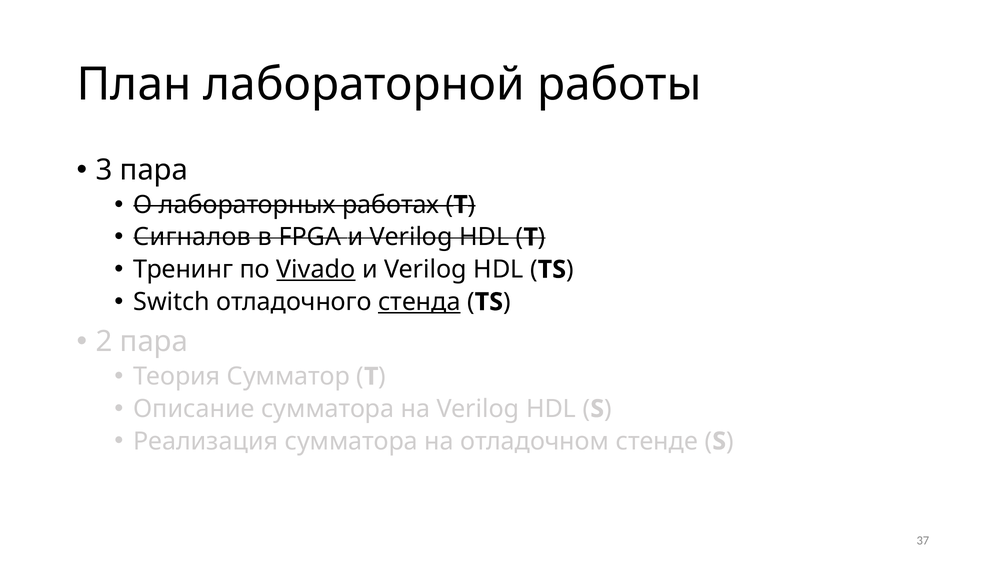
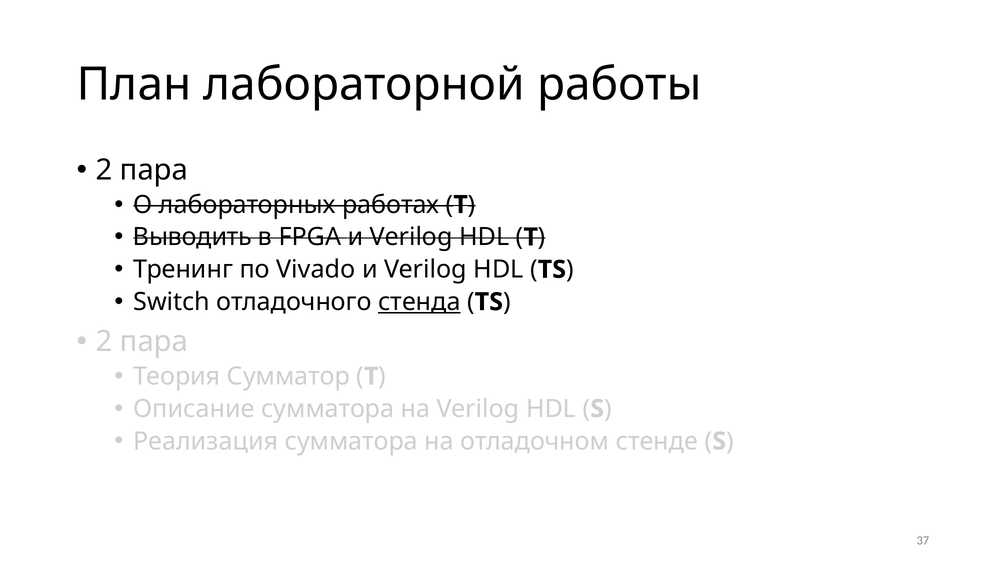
3: 3 -> 2 (104, 170)
Сигналов: Сигналов -> Выводить (192, 237)
Vivado underline: present -> none (316, 269)
